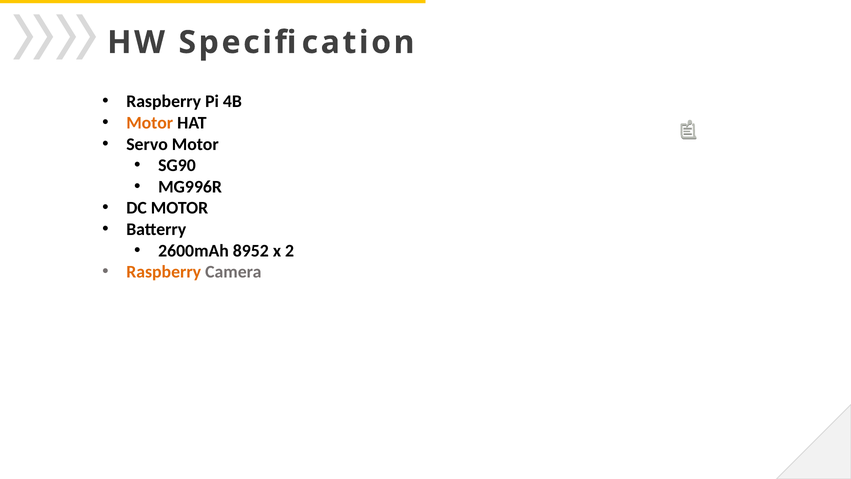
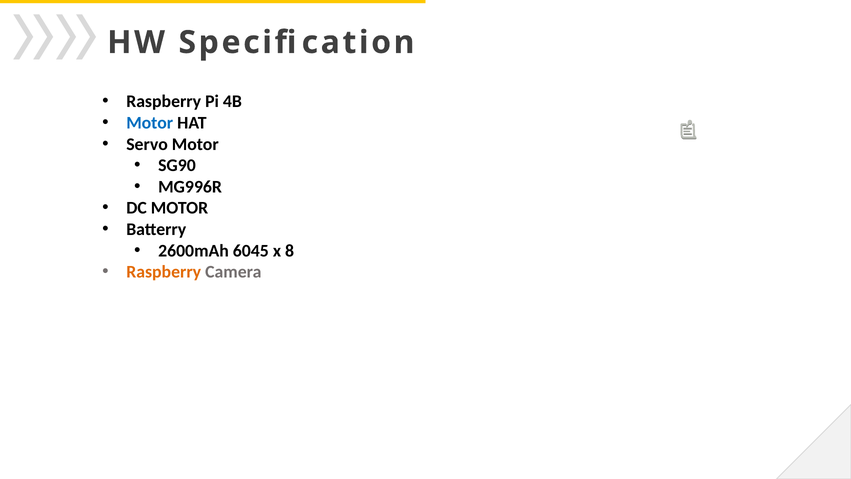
Motor colour: orange -> blue (150, 123)
8952: 8952 -> 6045 (251, 251)
2: 2 -> 8 (289, 251)
